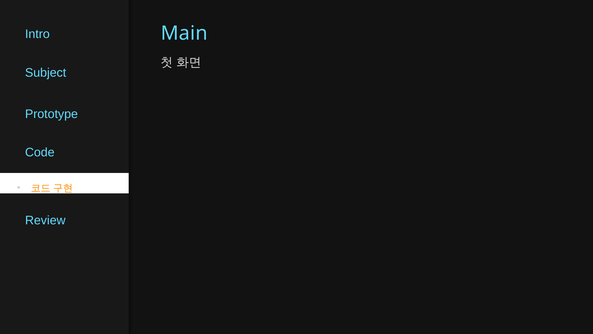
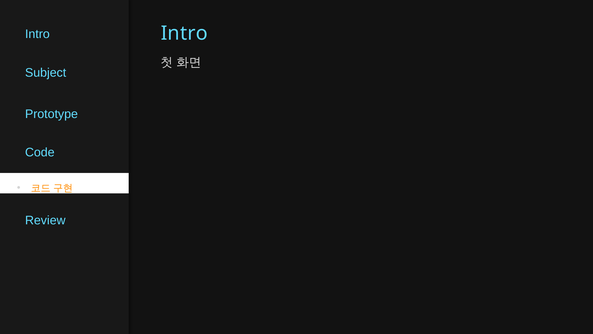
Main: Main -> Intro (184, 33)
